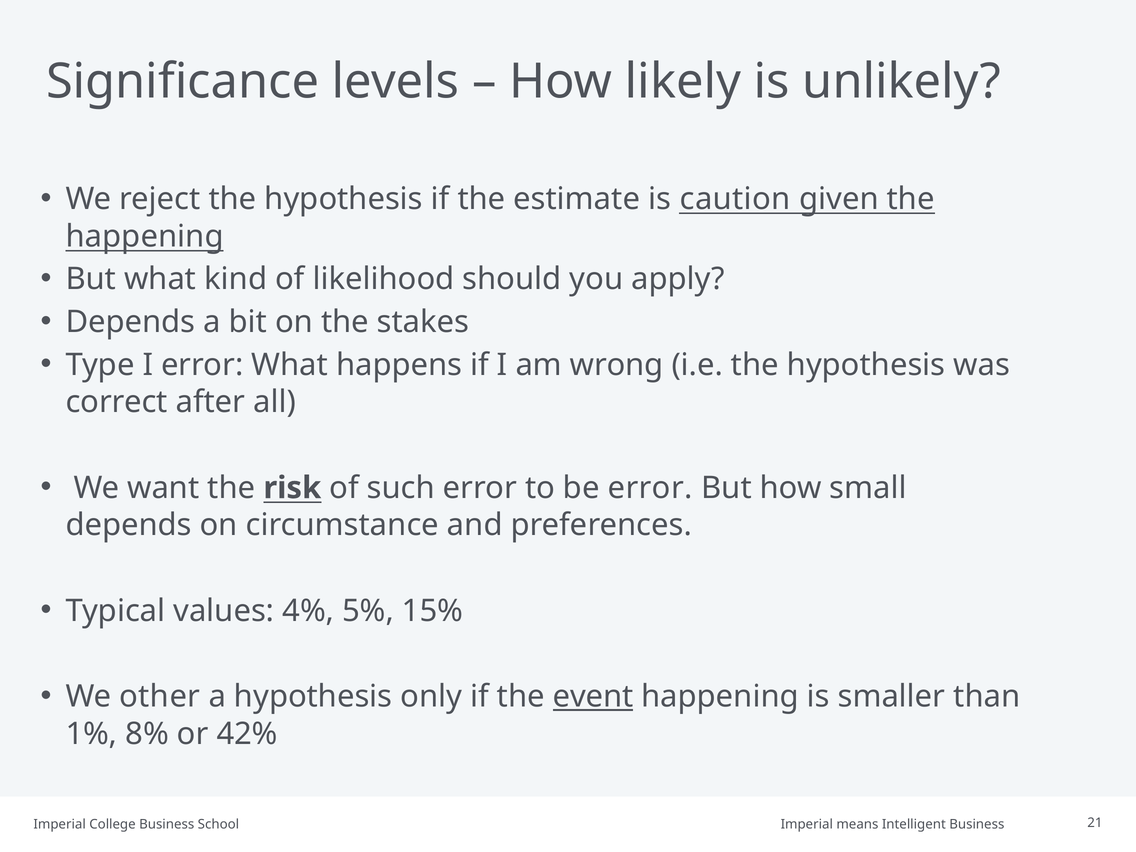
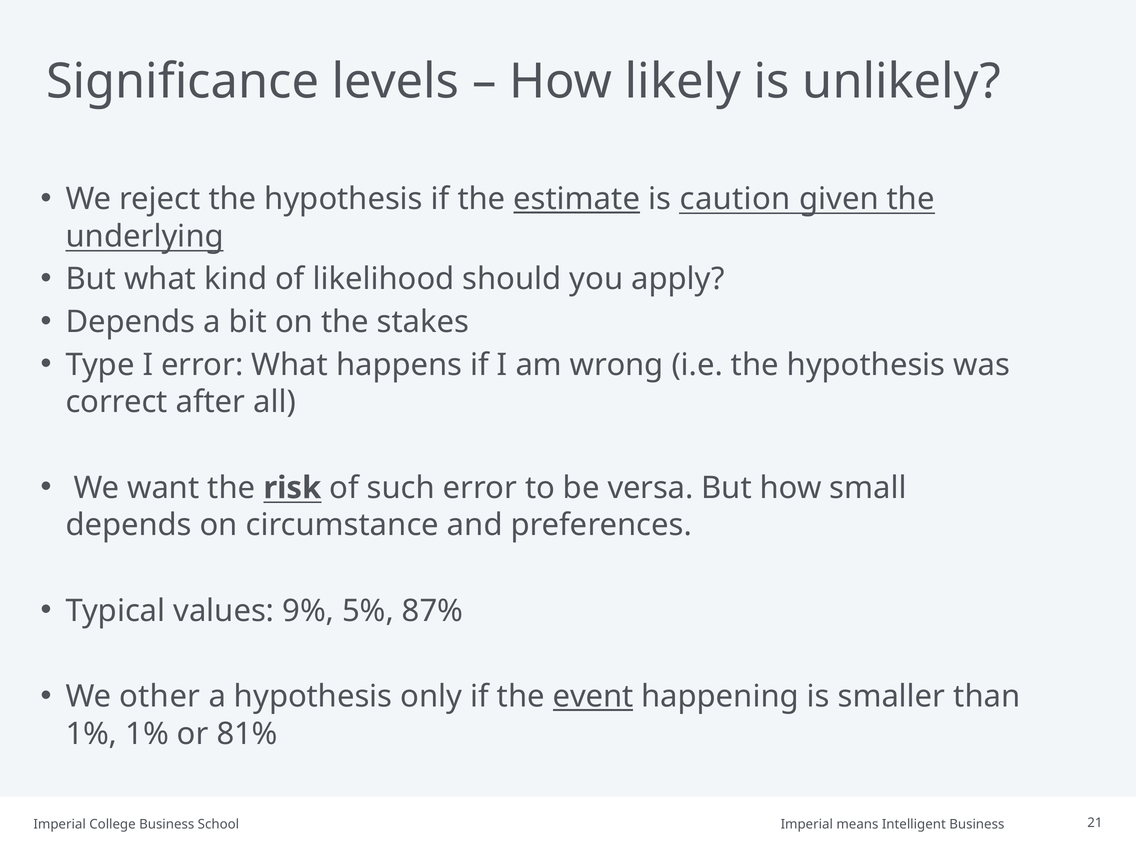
estimate underline: none -> present (577, 199)
happening: happening -> underlying (145, 236)
be error: error -> versa (650, 488)
4%: 4% -> 9% (308, 611)
15%: 15% -> 87% (433, 611)
1% 8%: 8% -> 1% (147, 734)
42%: 42% -> 81% (247, 734)
